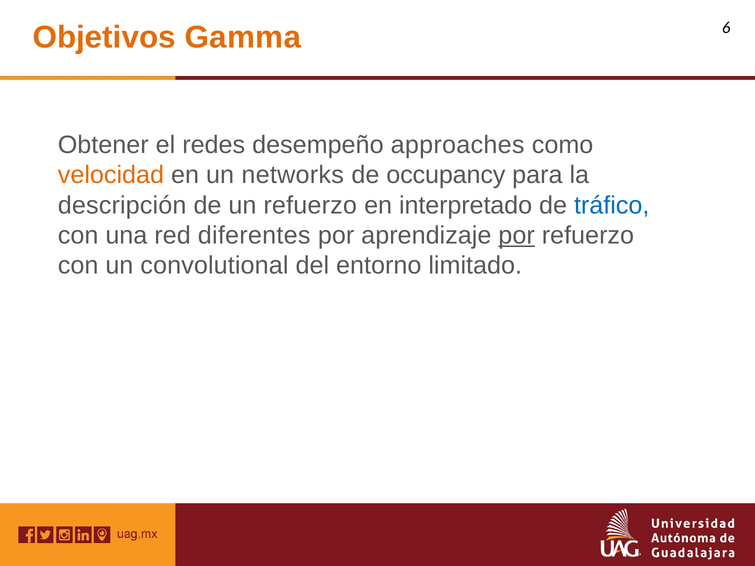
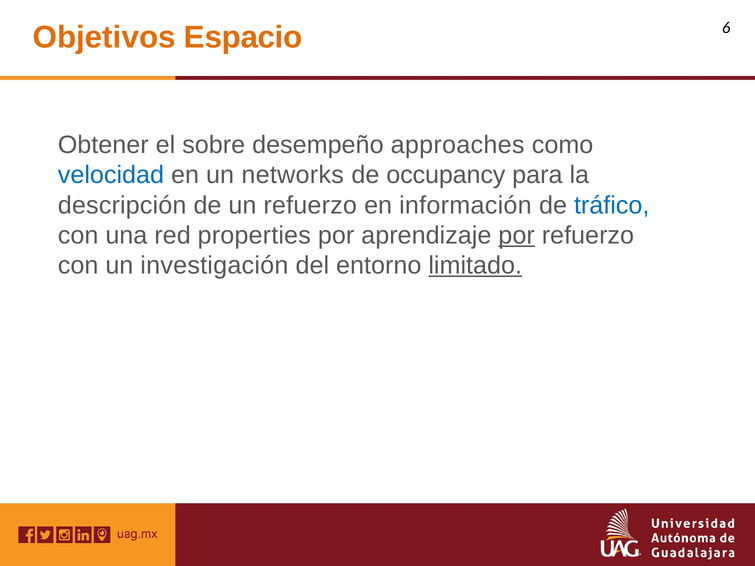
Gamma: Gamma -> Espacio (243, 37)
redes: redes -> sobre (214, 145)
velocidad colour: orange -> blue (111, 175)
interpretado: interpretado -> información (465, 205)
diferentes: diferentes -> properties (254, 235)
convolutional: convolutional -> investigación (214, 266)
limitado underline: none -> present (475, 266)
